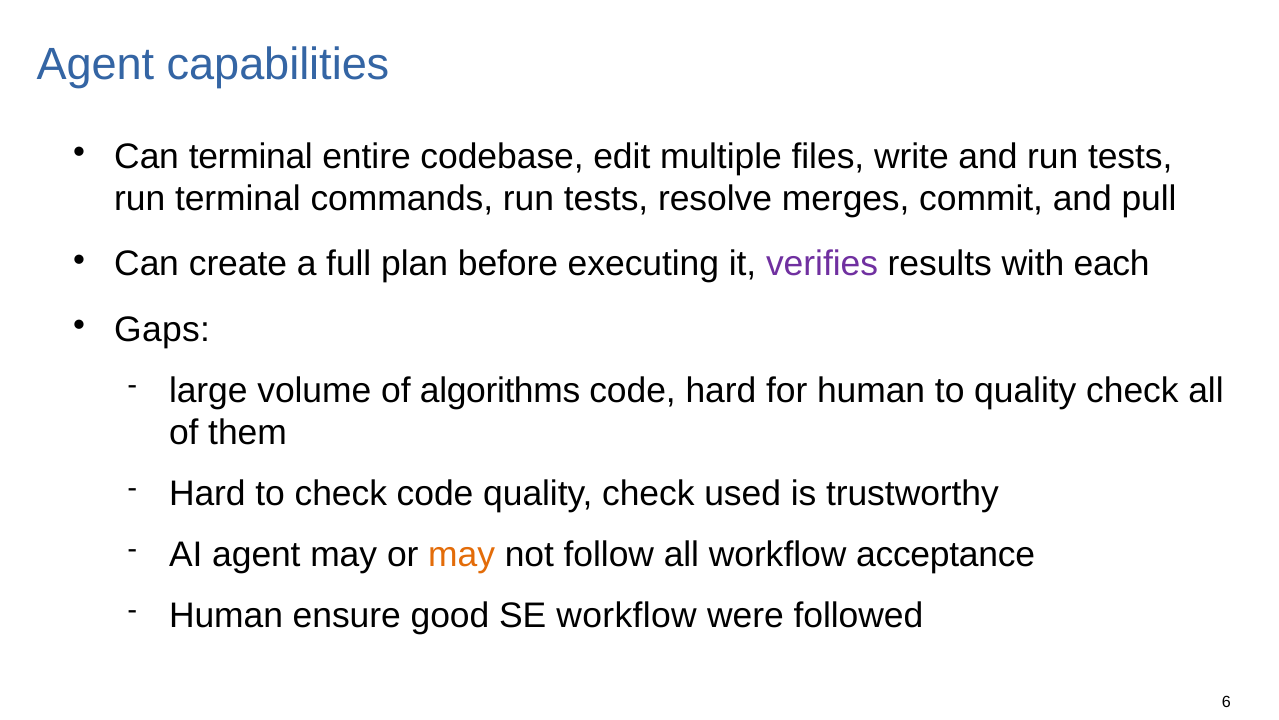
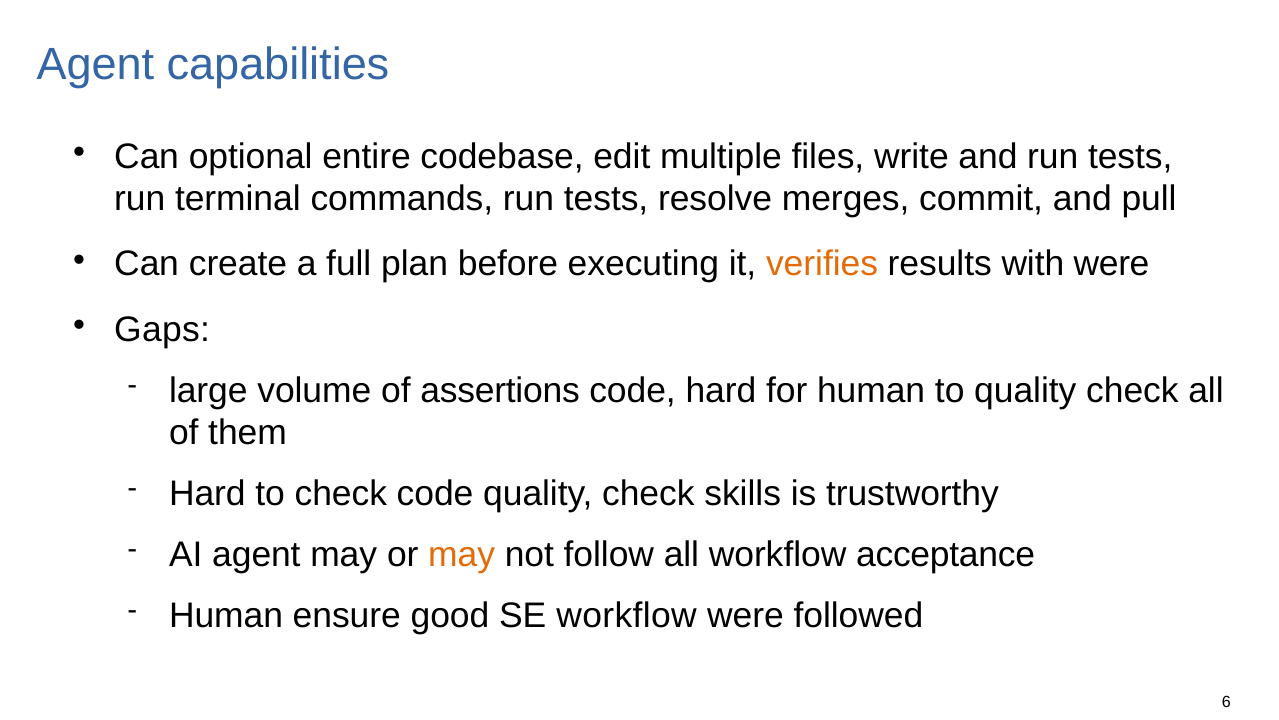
Can terminal: terminal -> optional (251, 156)
verifies colour: purple -> orange (822, 264)
with each: each -> were (1112, 264)
algorithms: algorithms -> assertions (500, 390)
used: used -> skills (743, 494)
